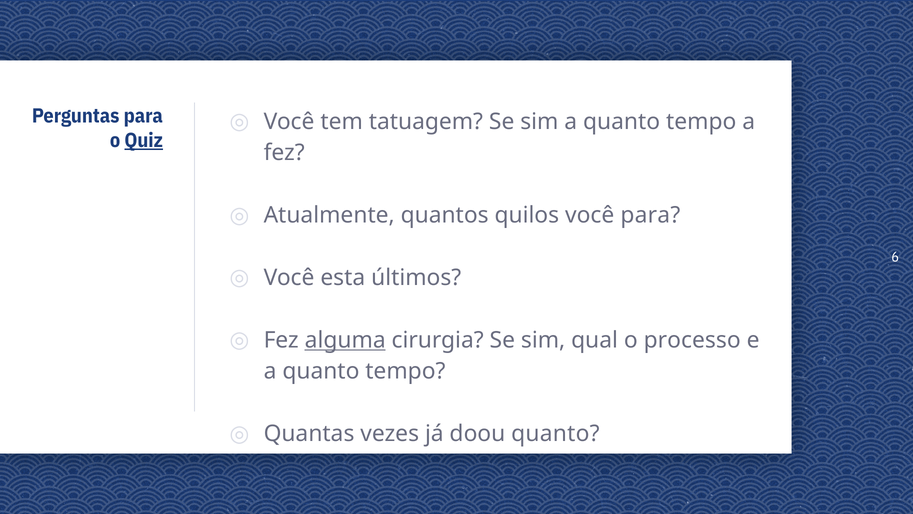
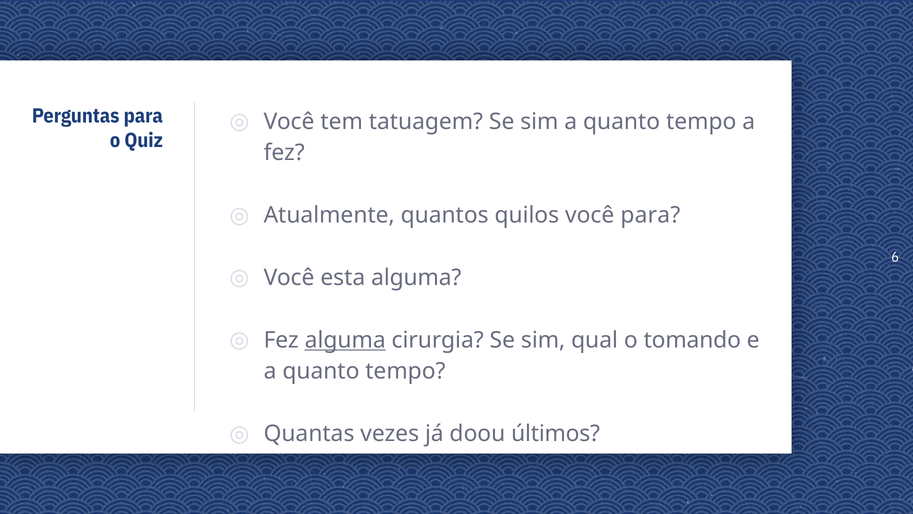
Quiz underline: present -> none (144, 140)
esta últimos: últimos -> alguma (416, 278)
processo: processo -> tomando (692, 340)
doou quanto: quanto -> últimos (556, 434)
